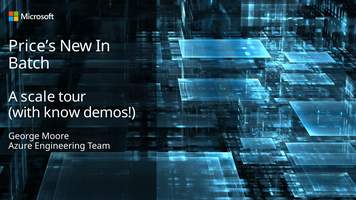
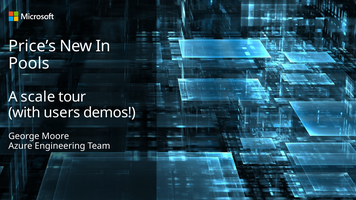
Batch: Batch -> Pools (29, 63)
know: know -> users (62, 113)
